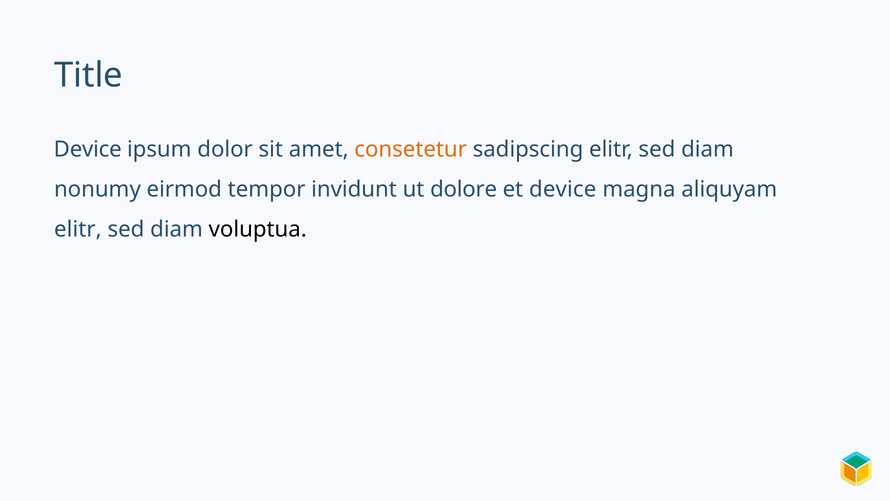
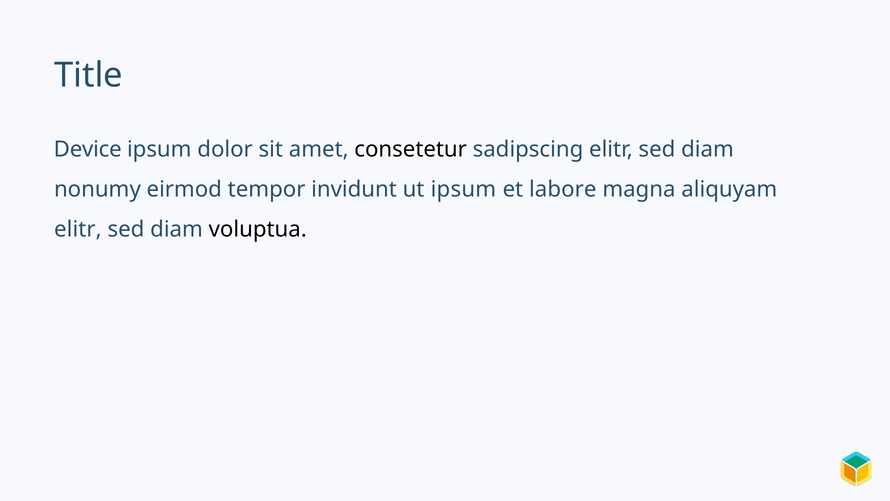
consetetur colour: orange -> black (411, 149)
ut dolore: dolore -> ipsum (463, 189)
et device: device -> labore (563, 189)
